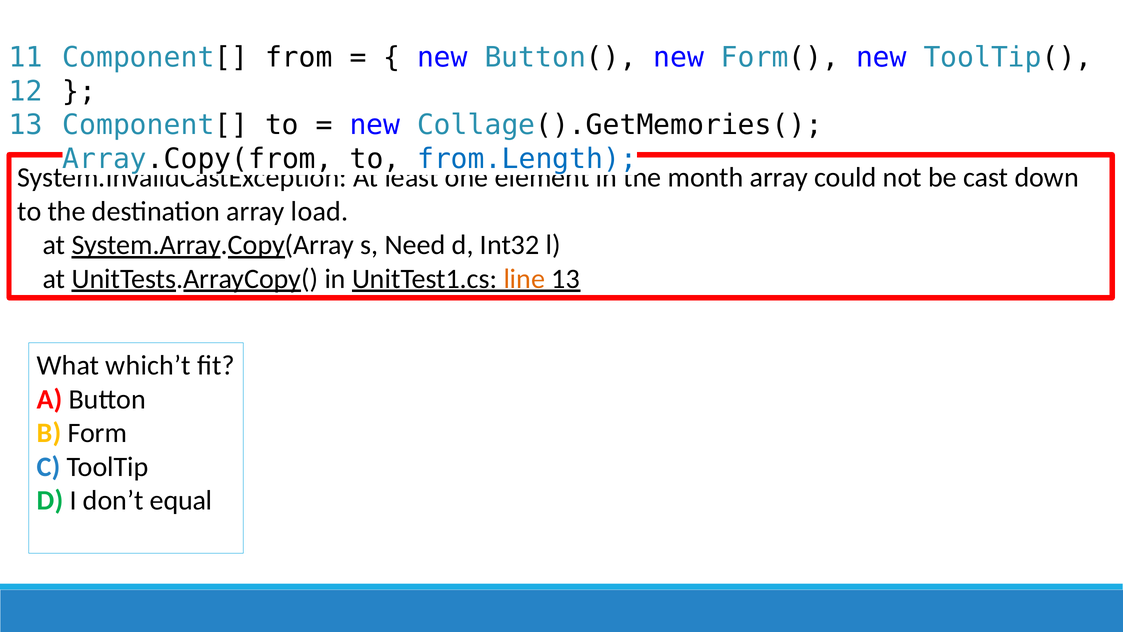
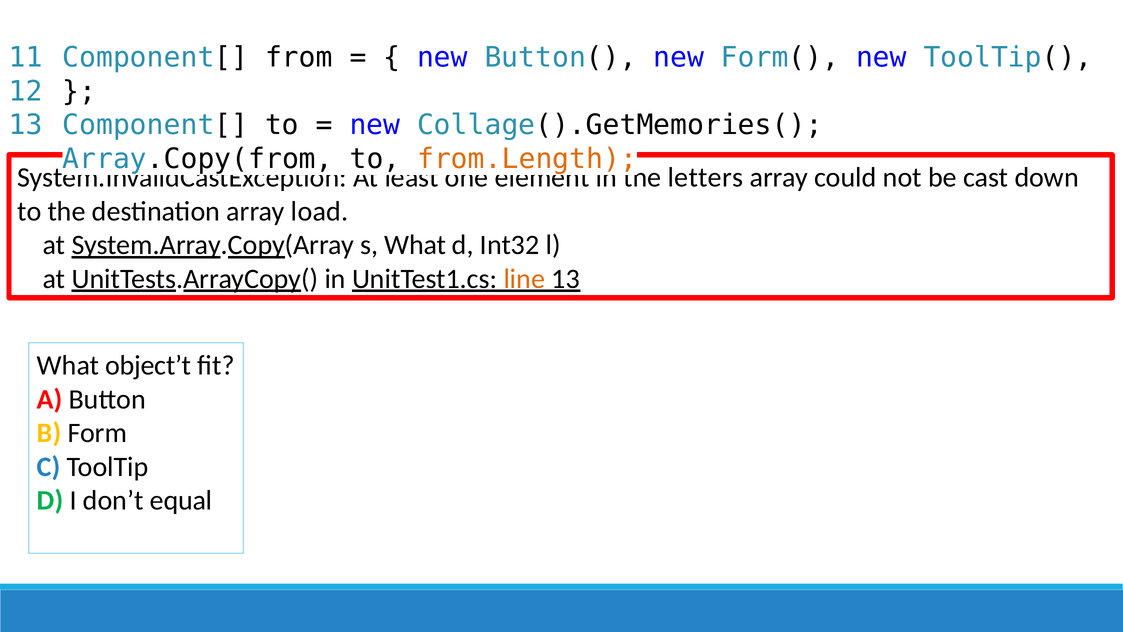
from.Length colour: blue -> orange (527, 159)
month: month -> letters (705, 178)
s Need: Need -> What (415, 245)
which’t: which’t -> object’t (148, 365)
